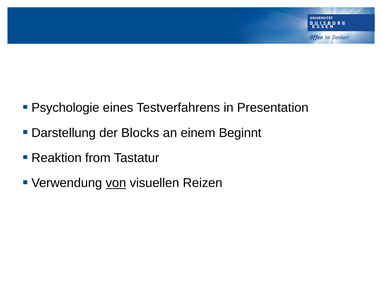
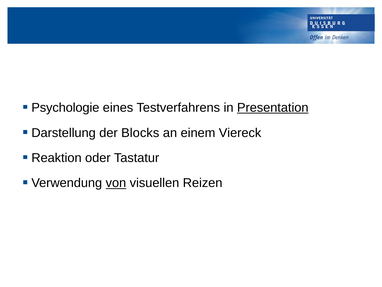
Presentation underline: none -> present (273, 108)
Beginnt: Beginnt -> Viereck (240, 133)
from: from -> oder (98, 158)
